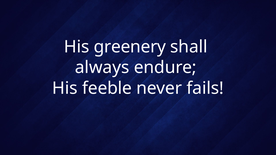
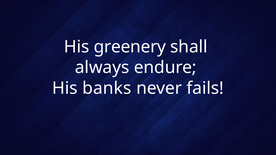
feeble: feeble -> banks (107, 88)
